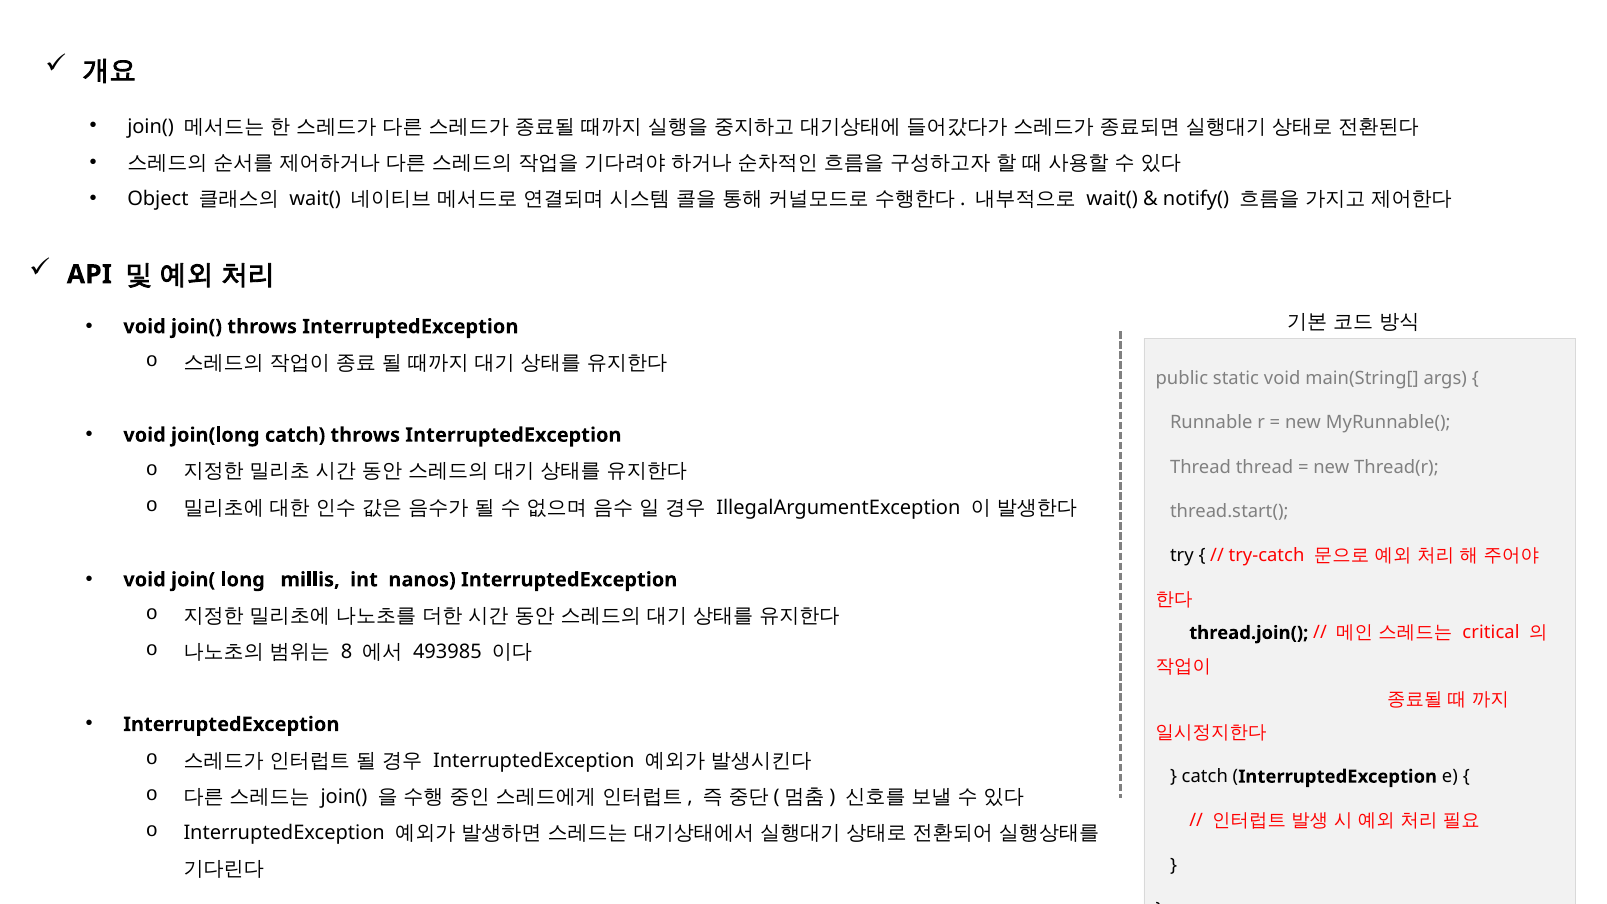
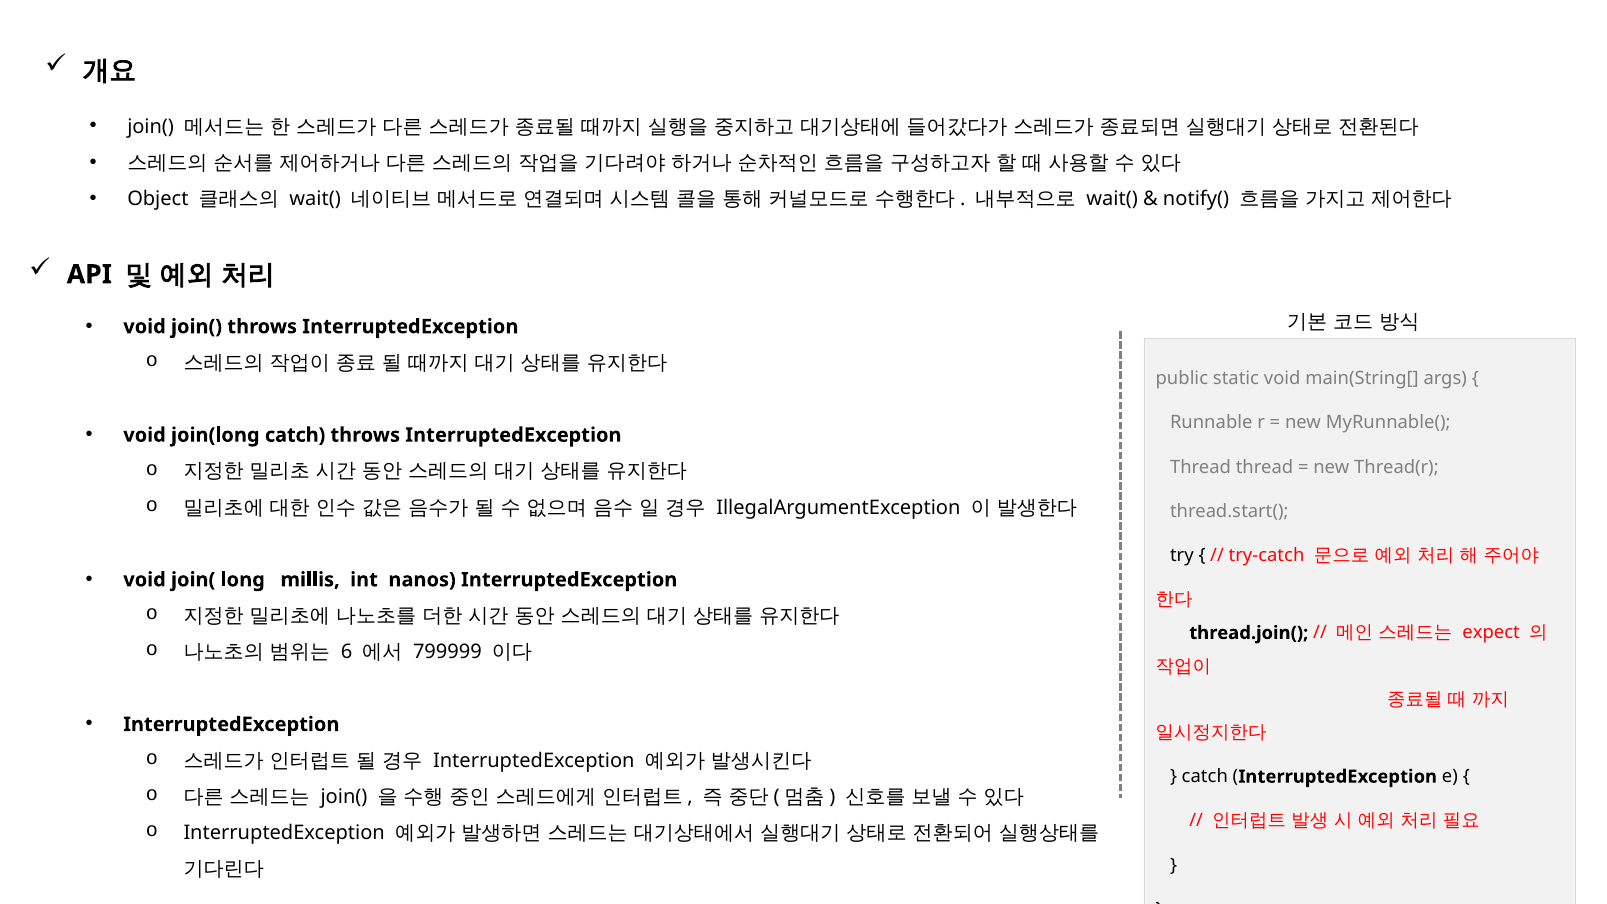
critical: critical -> expect (1491, 633)
8: 8 -> 6 (347, 652)
493985: 493985 -> 799999 (447, 652)
